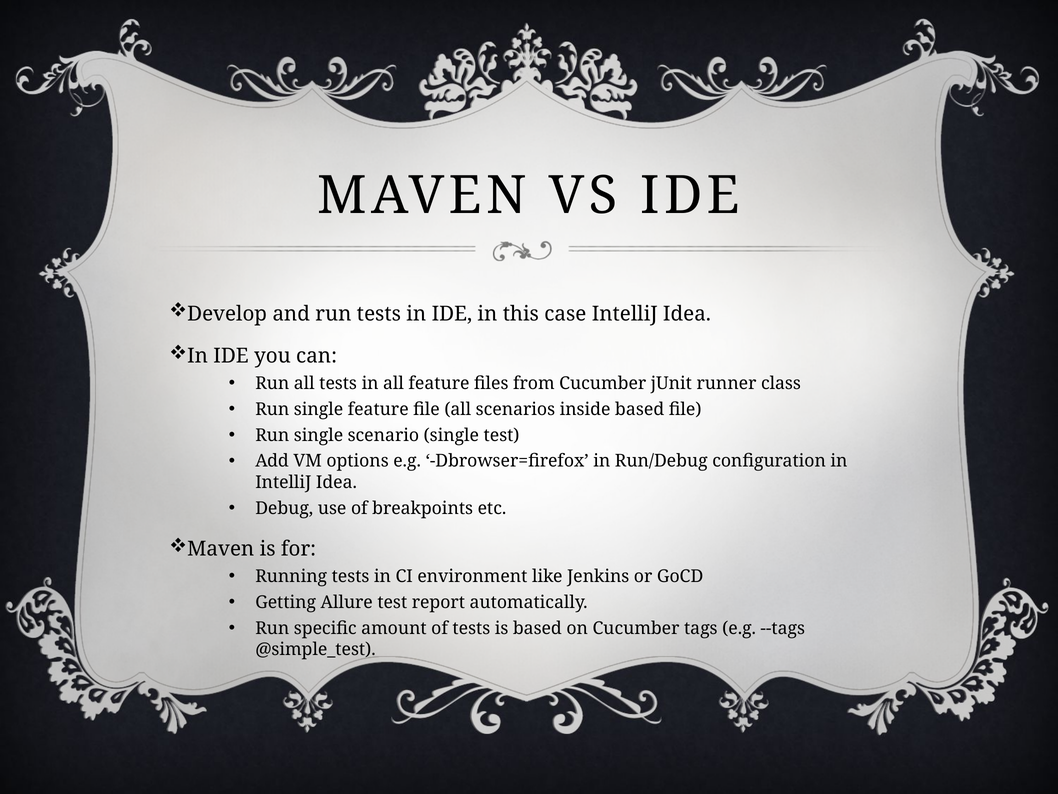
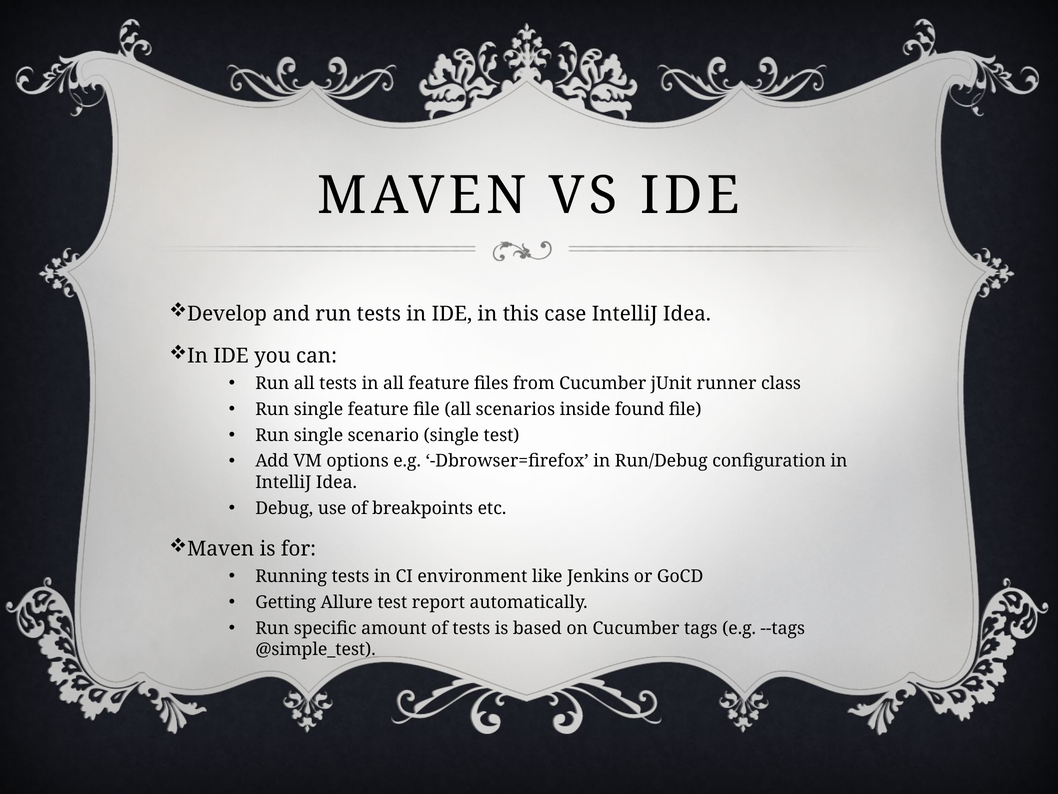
inside based: based -> found (640, 409)
